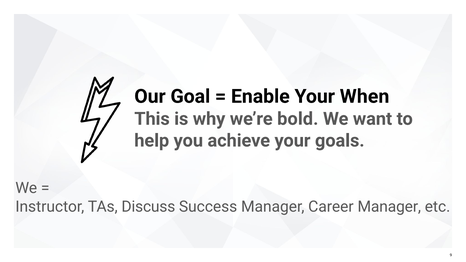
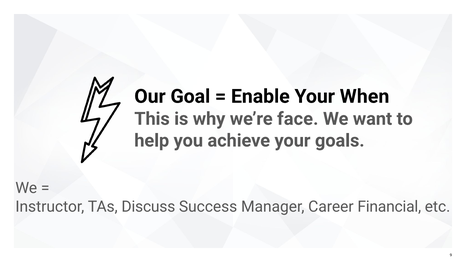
bold: bold -> face (298, 119)
Career Manager: Manager -> Financial (389, 207)
